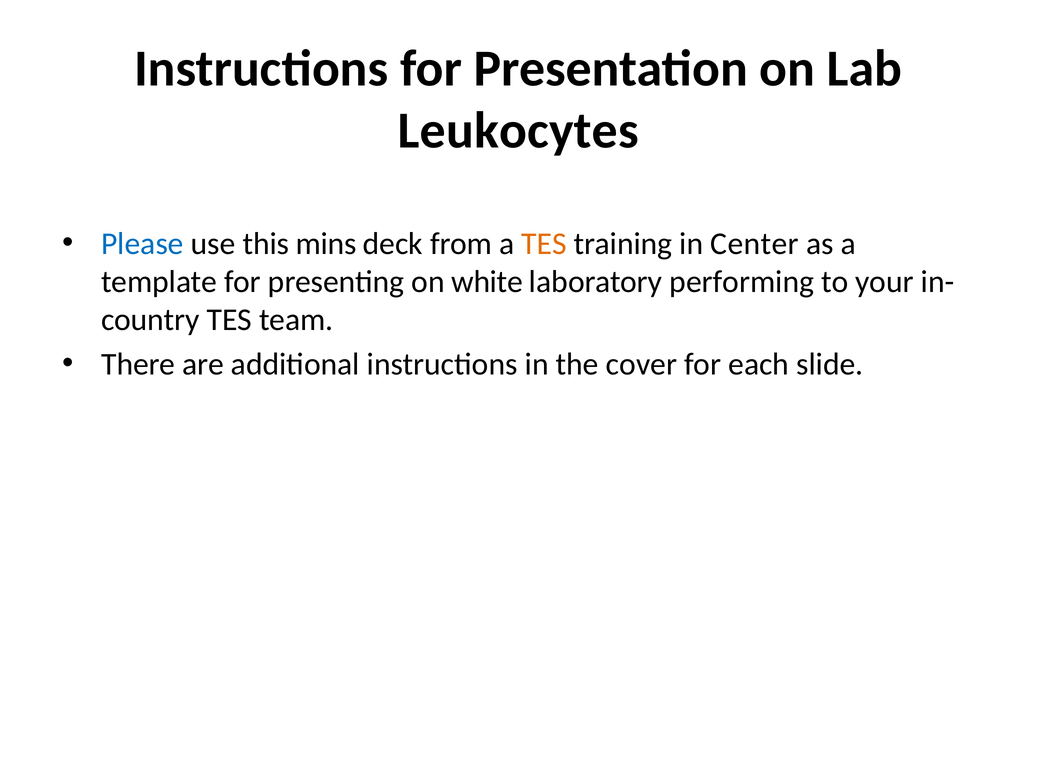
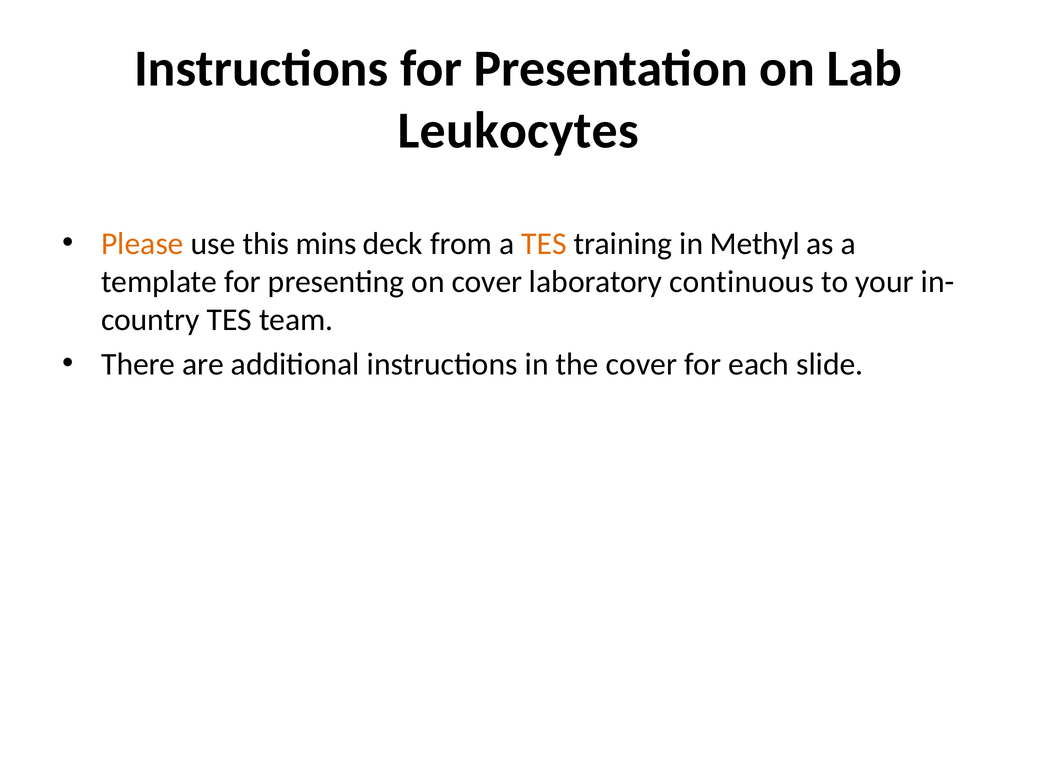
Please colour: blue -> orange (142, 244)
Center: Center -> Methyl (755, 244)
on white: white -> cover (487, 282)
performing: performing -> continuous (742, 282)
